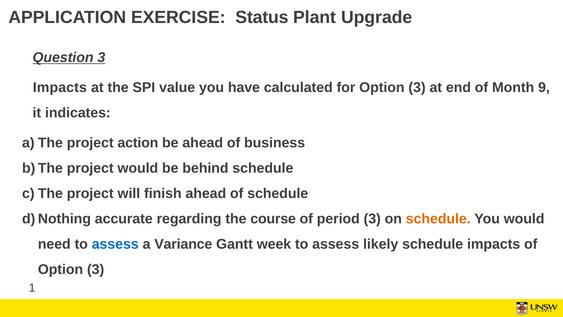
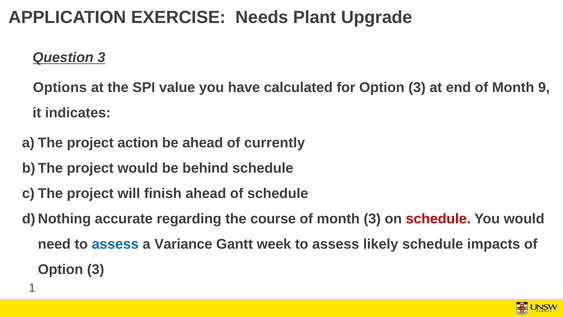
Status: Status -> Needs (262, 17)
Impacts: Impacts -> Options (60, 87)
business: business -> currently (275, 143)
period: period -> month (338, 219)
schedule colour: orange -> red (438, 219)
